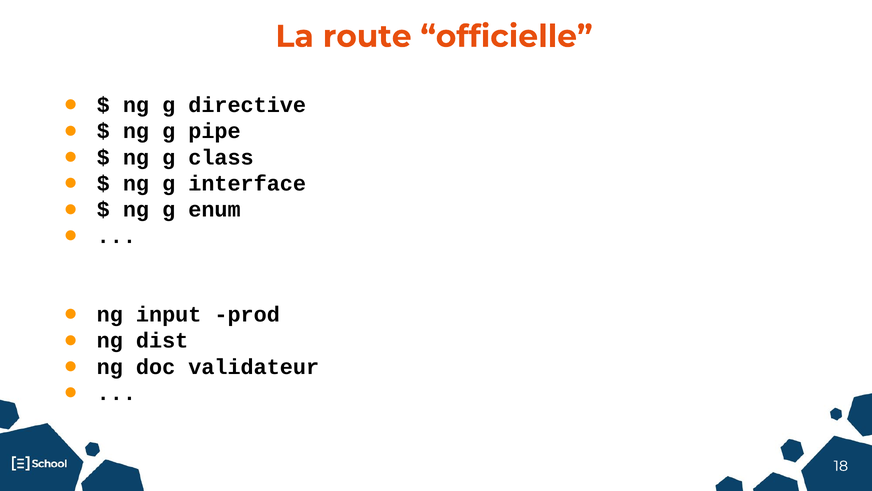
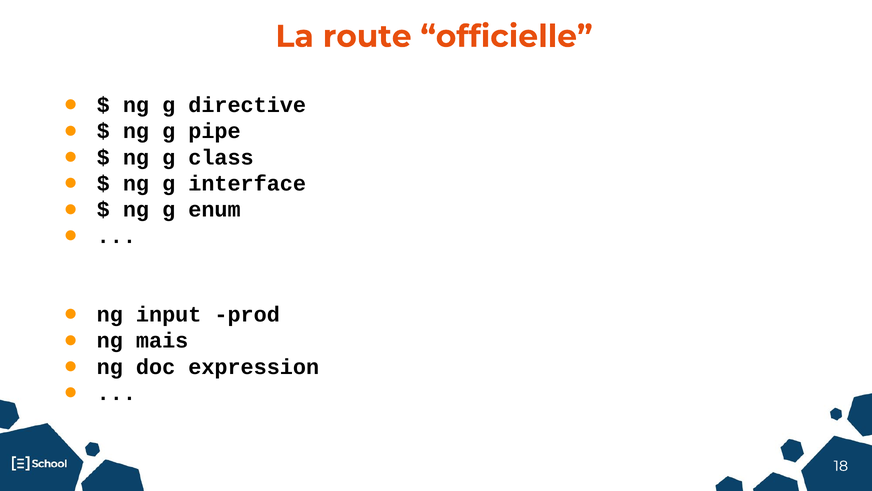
dist: dist -> mais (162, 340)
validateur: validateur -> expression (254, 366)
